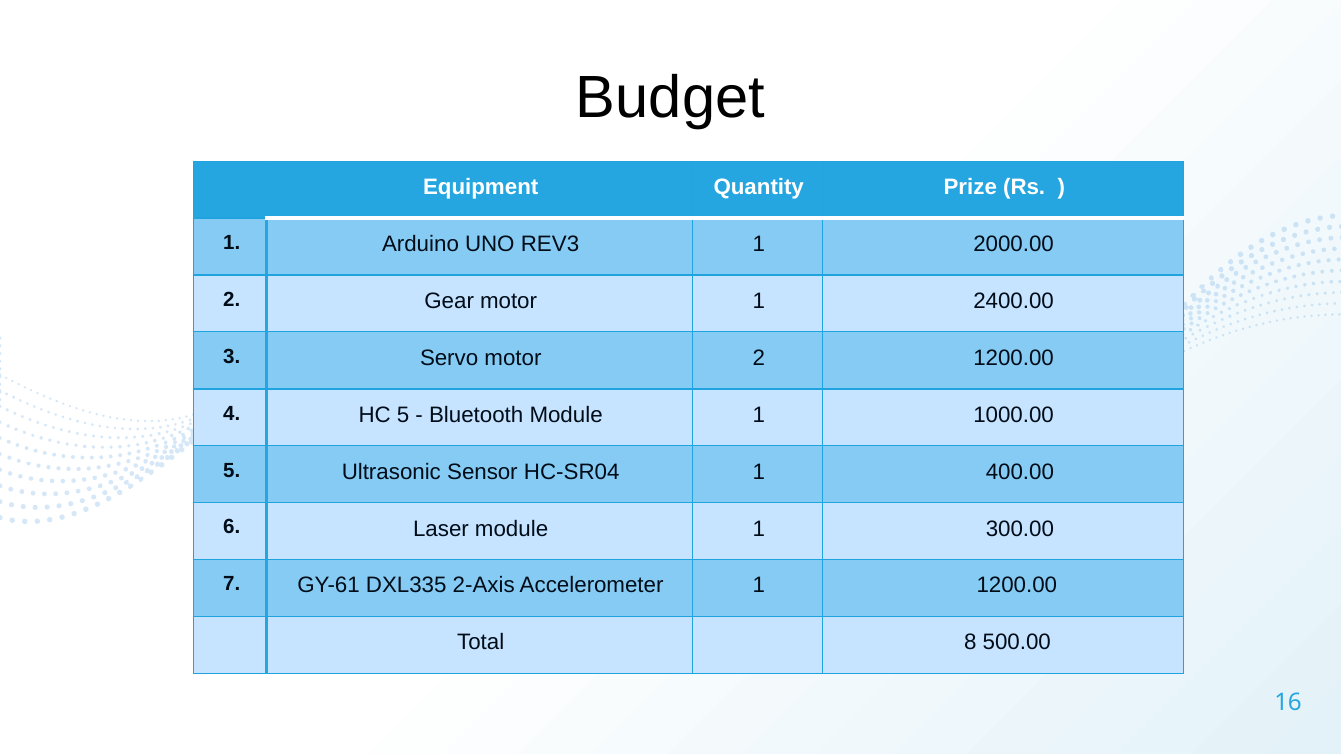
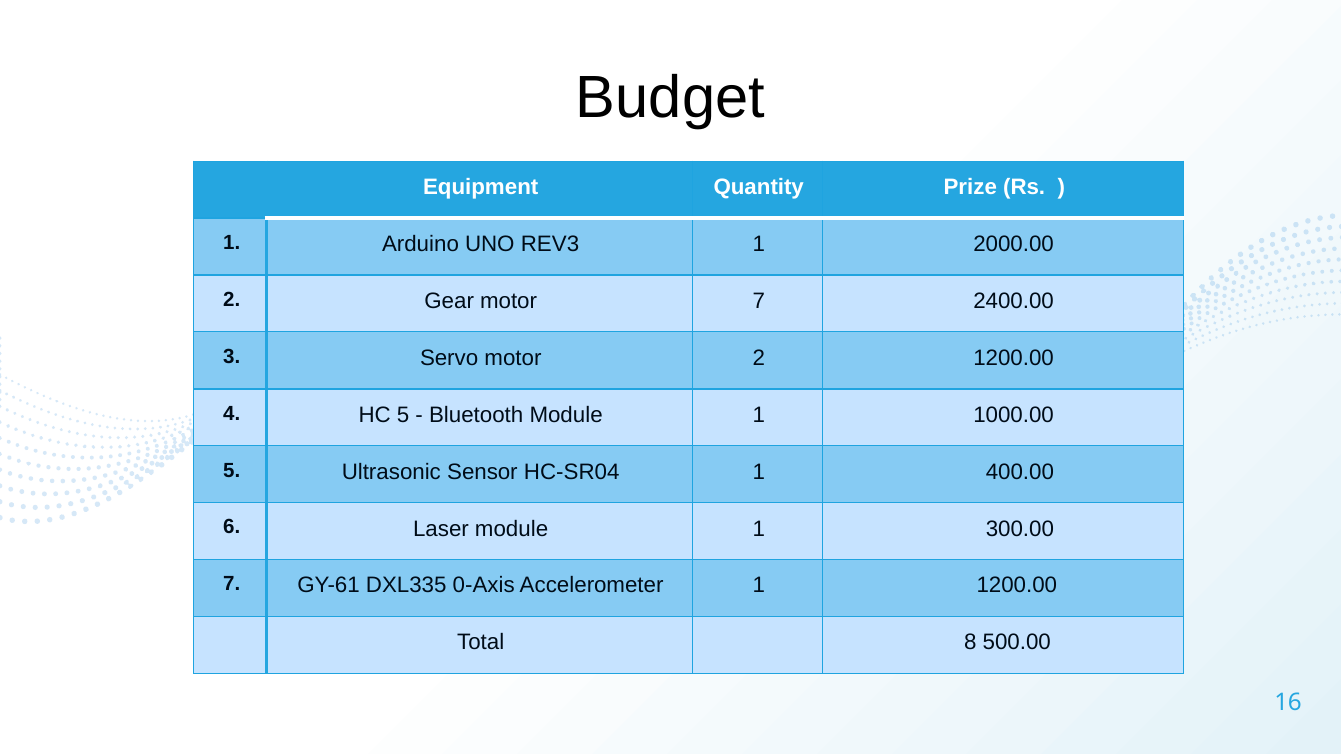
motor 1: 1 -> 7 (759, 301)
2-Axis: 2-Axis -> 0-Axis (484, 586)
